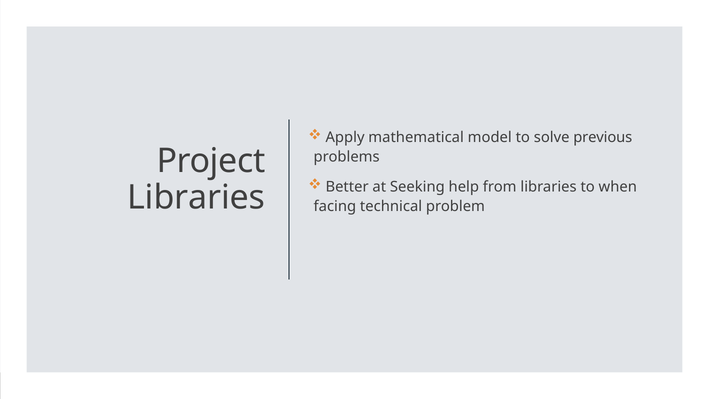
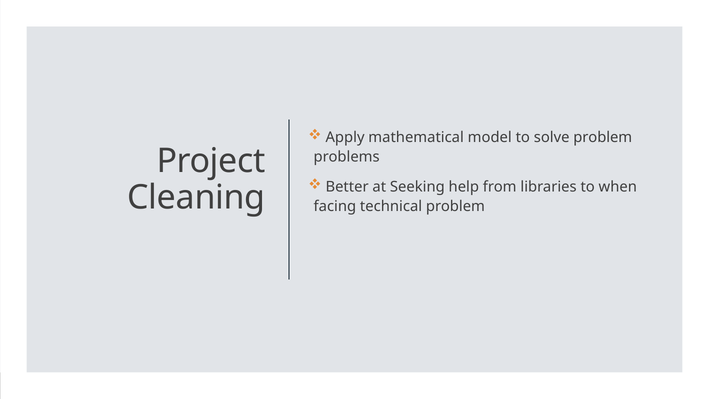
solve previous: previous -> problem (603, 137)
Libraries: Libraries -> Cleaning (196, 197)
